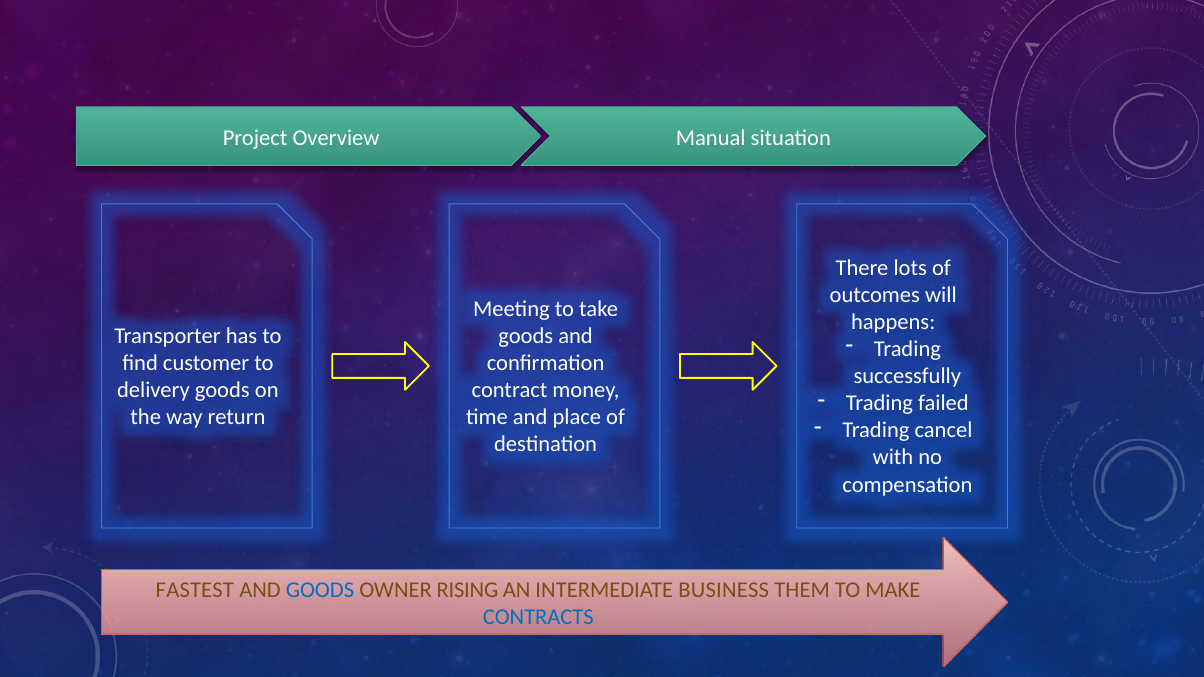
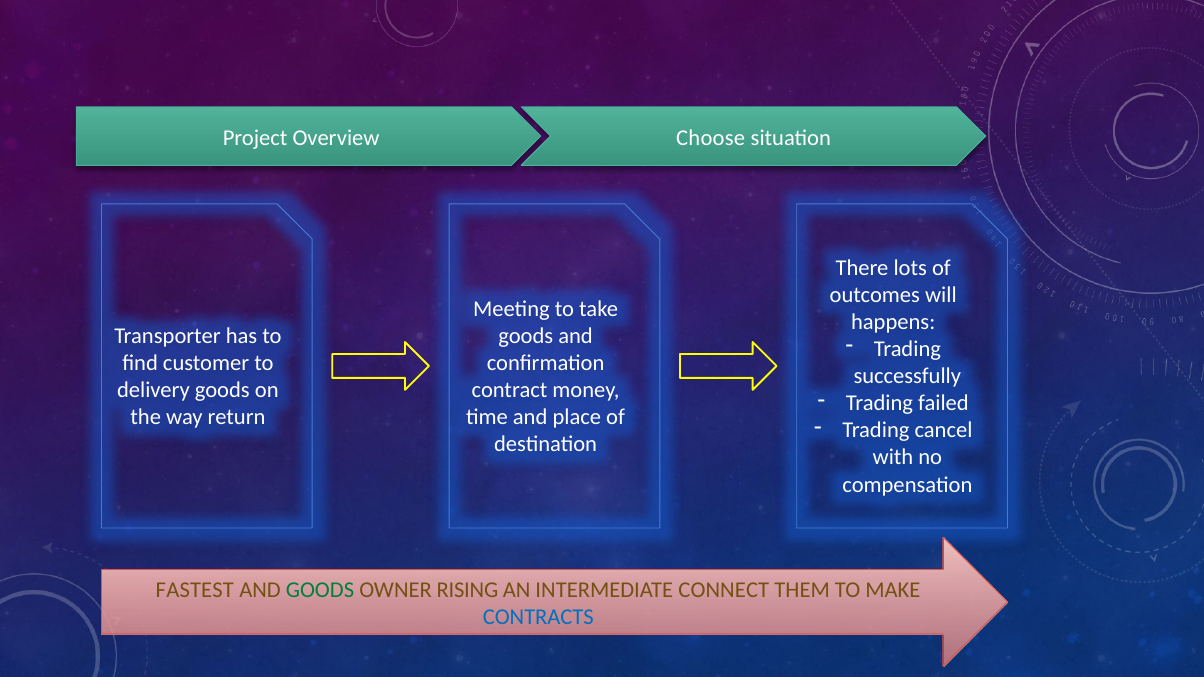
Manual: Manual -> Choose (711, 138)
GOODS colour: blue -> green (320, 590)
BUSINESS: BUSINESS -> CONNECT (724, 590)
